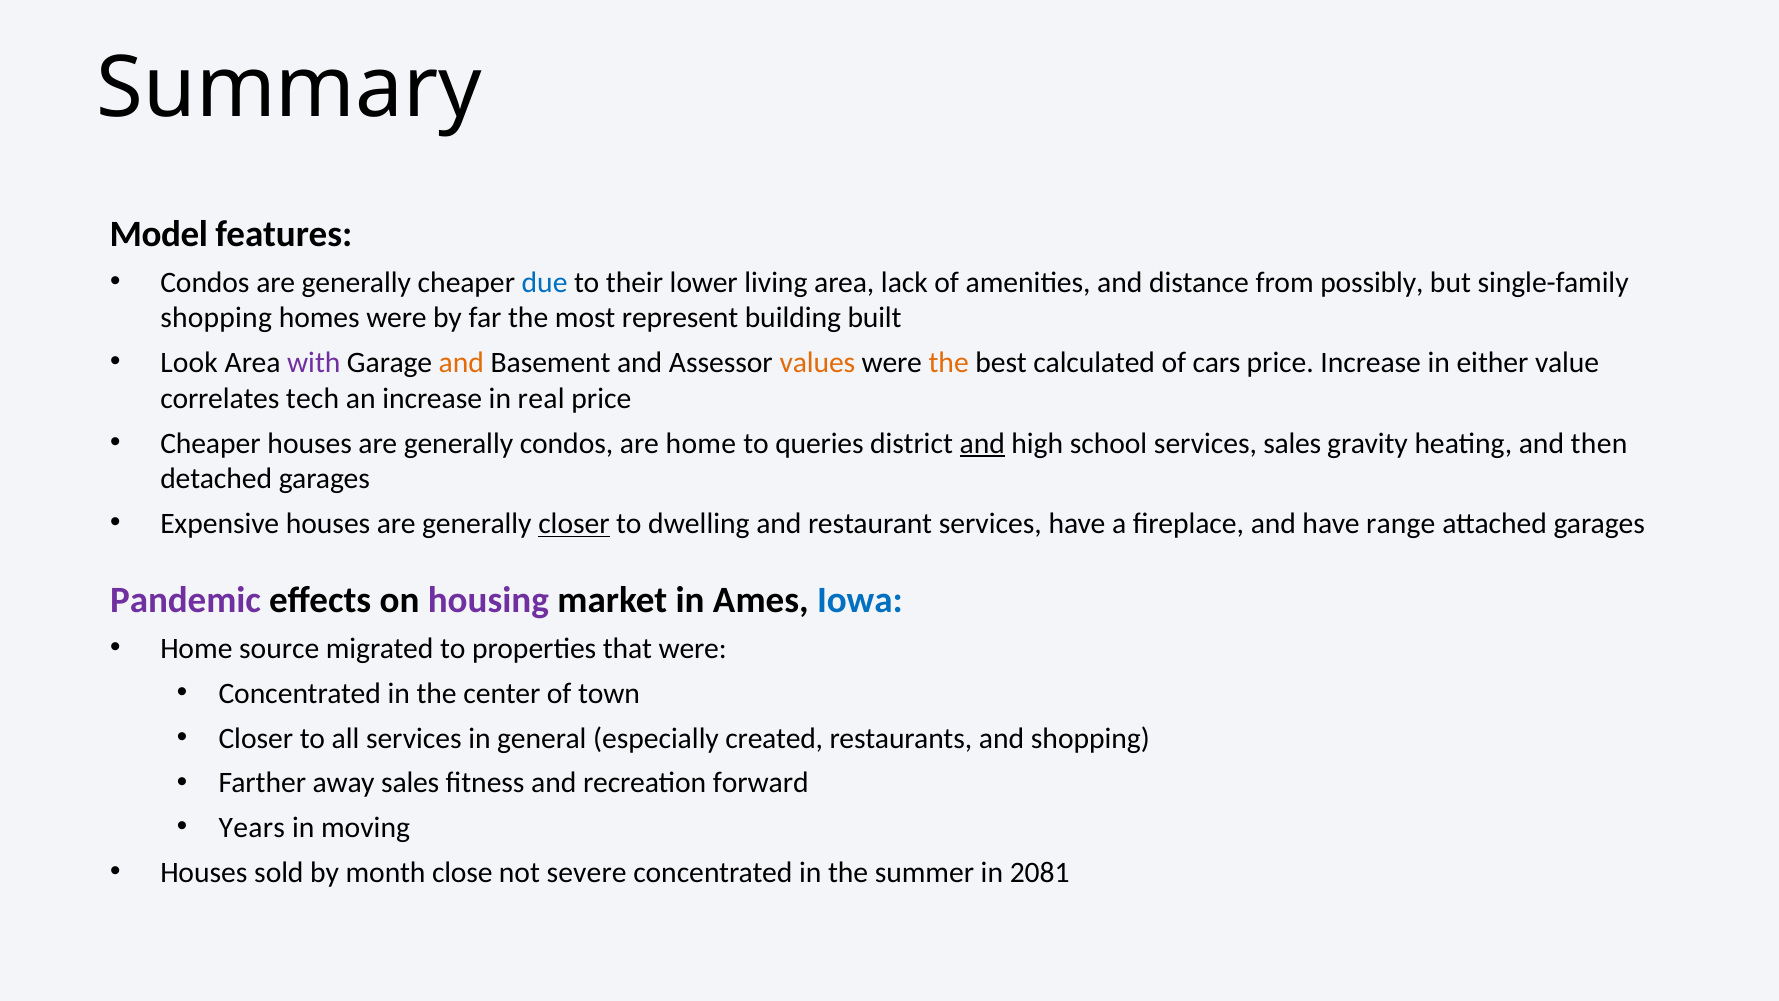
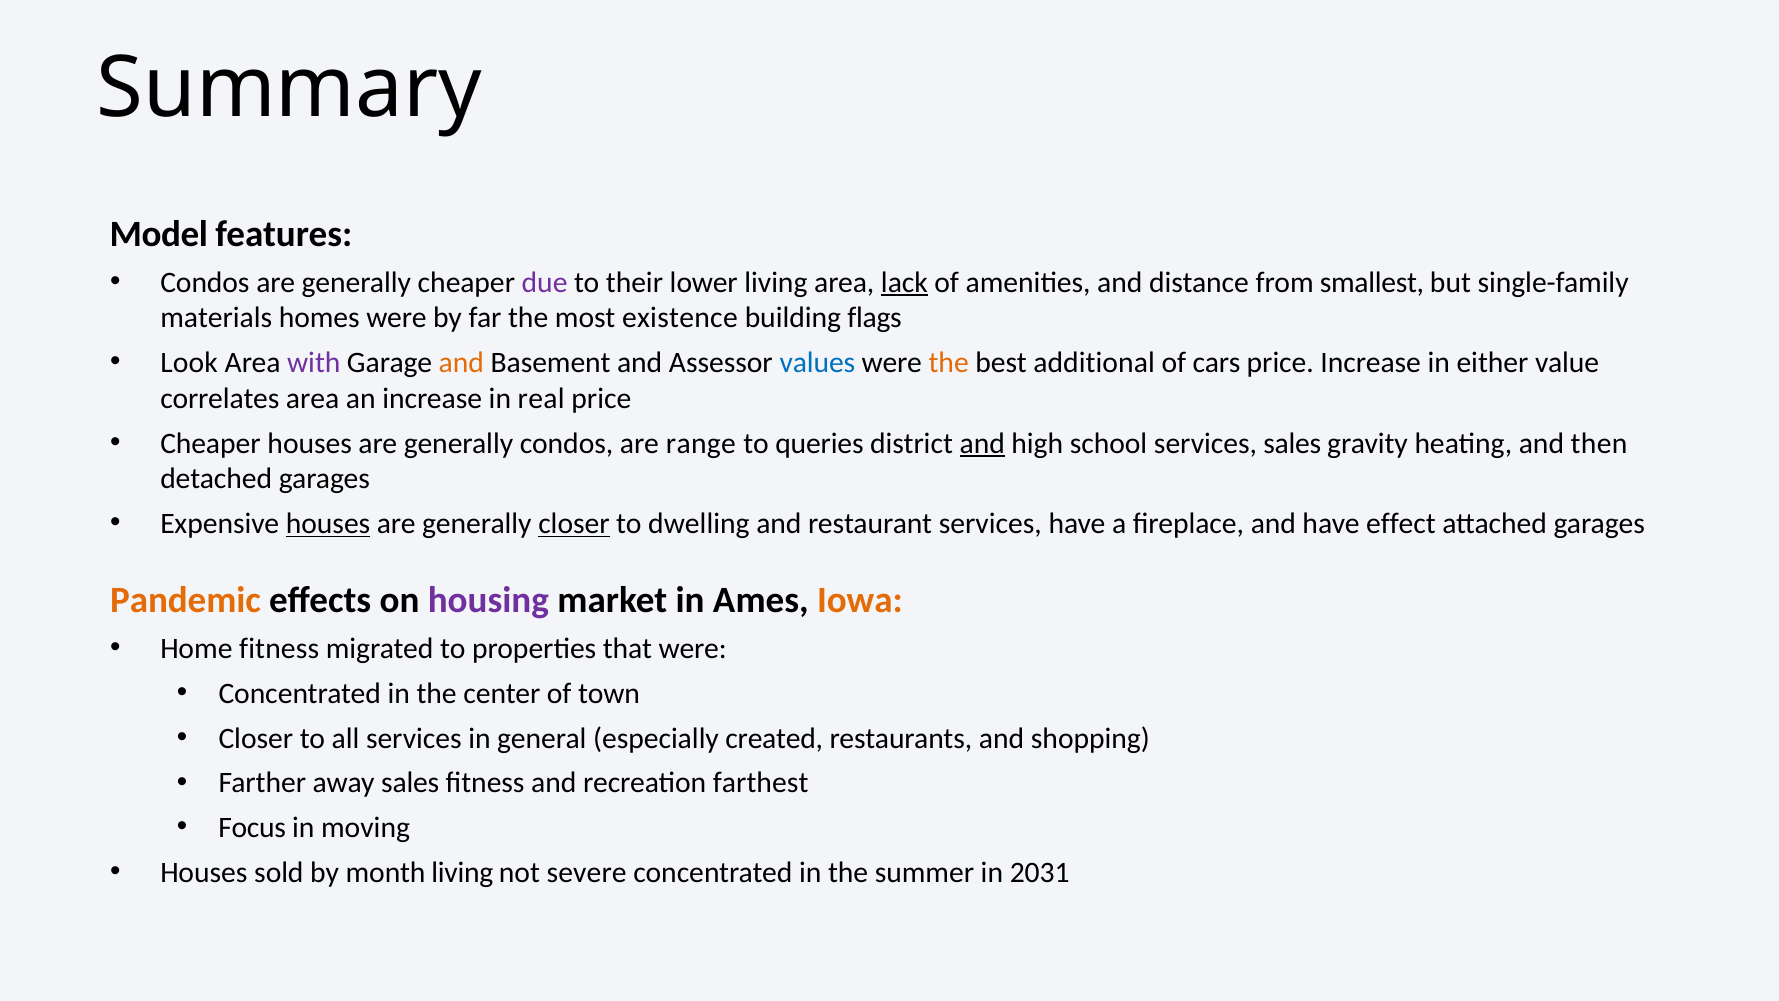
due colour: blue -> purple (545, 282)
lack underline: none -> present (904, 282)
possibly: possibly -> smallest (1372, 282)
shopping: shopping -> materials (216, 318)
represent: represent -> existence (680, 318)
built: built -> flags (875, 318)
values colour: orange -> blue (817, 363)
calculated: calculated -> additional (1094, 363)
correlates tech: tech -> area (313, 398)
are home: home -> range (701, 443)
houses underline: none -> present (328, 524)
range: range -> effect (1401, 524)
Pandemic colour: purple -> orange (186, 600)
Iowa colour: blue -> orange (860, 600)
Home source: source -> fitness (279, 648)
forward: forward -> farthest (761, 783)
Years: Years -> Focus (252, 828)
month close: close -> living (462, 872)
2081: 2081 -> 2031 (1040, 872)
